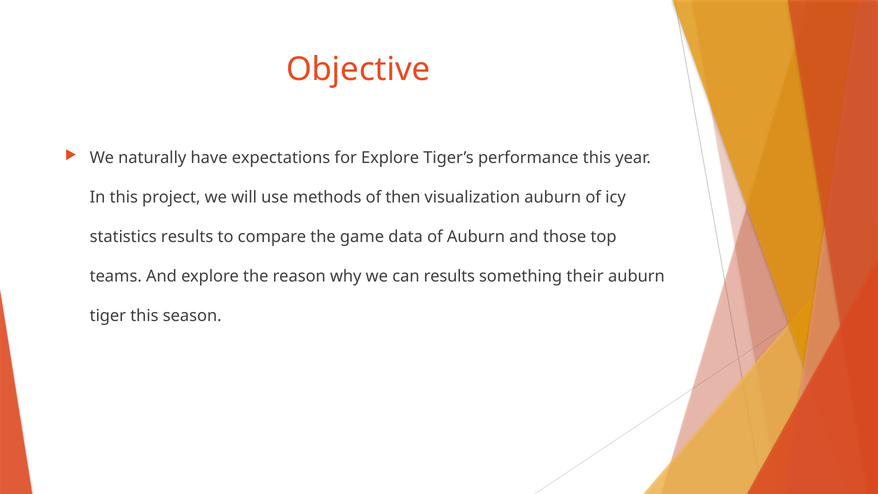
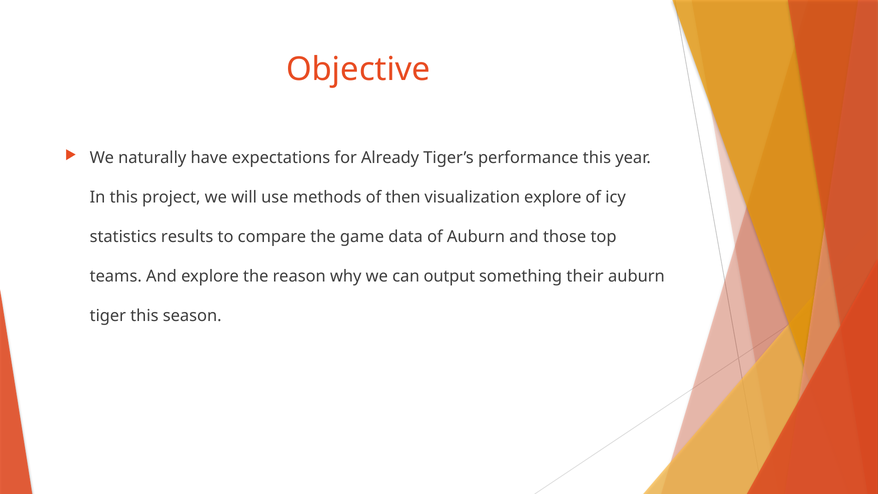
for Explore: Explore -> Already (390, 158)
visualization auburn: auburn -> explore (553, 197)
can results: results -> output (449, 276)
